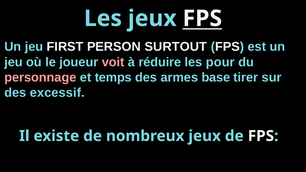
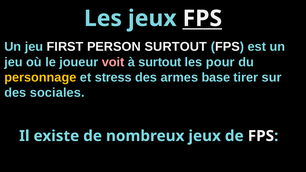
à réduire: réduire -> surtout (160, 62)
personnage colour: pink -> yellow (40, 77)
temps: temps -> stress (113, 77)
excessif: excessif -> sociales (57, 93)
